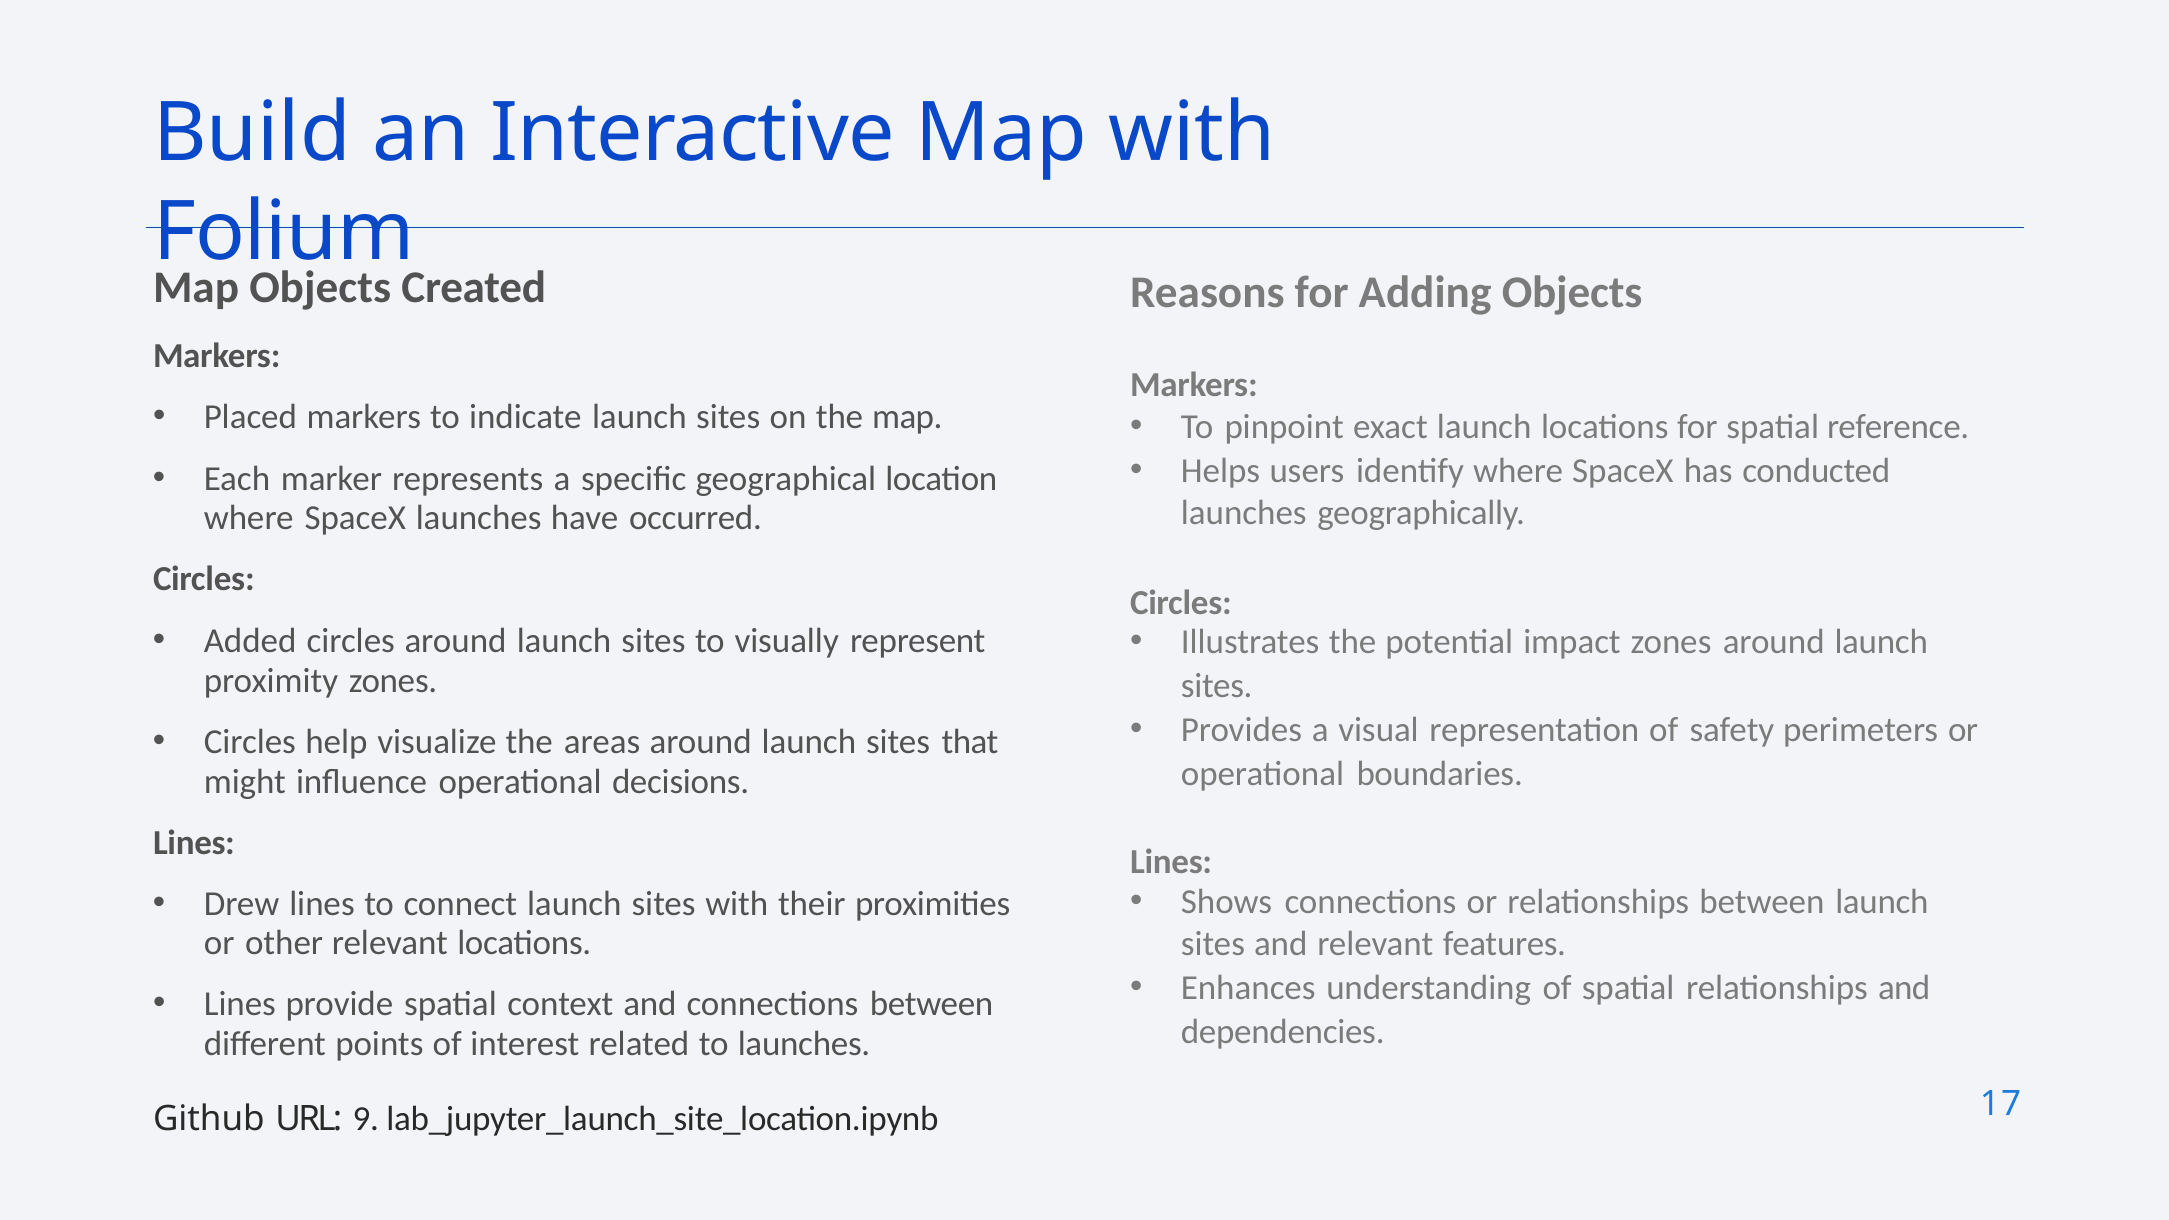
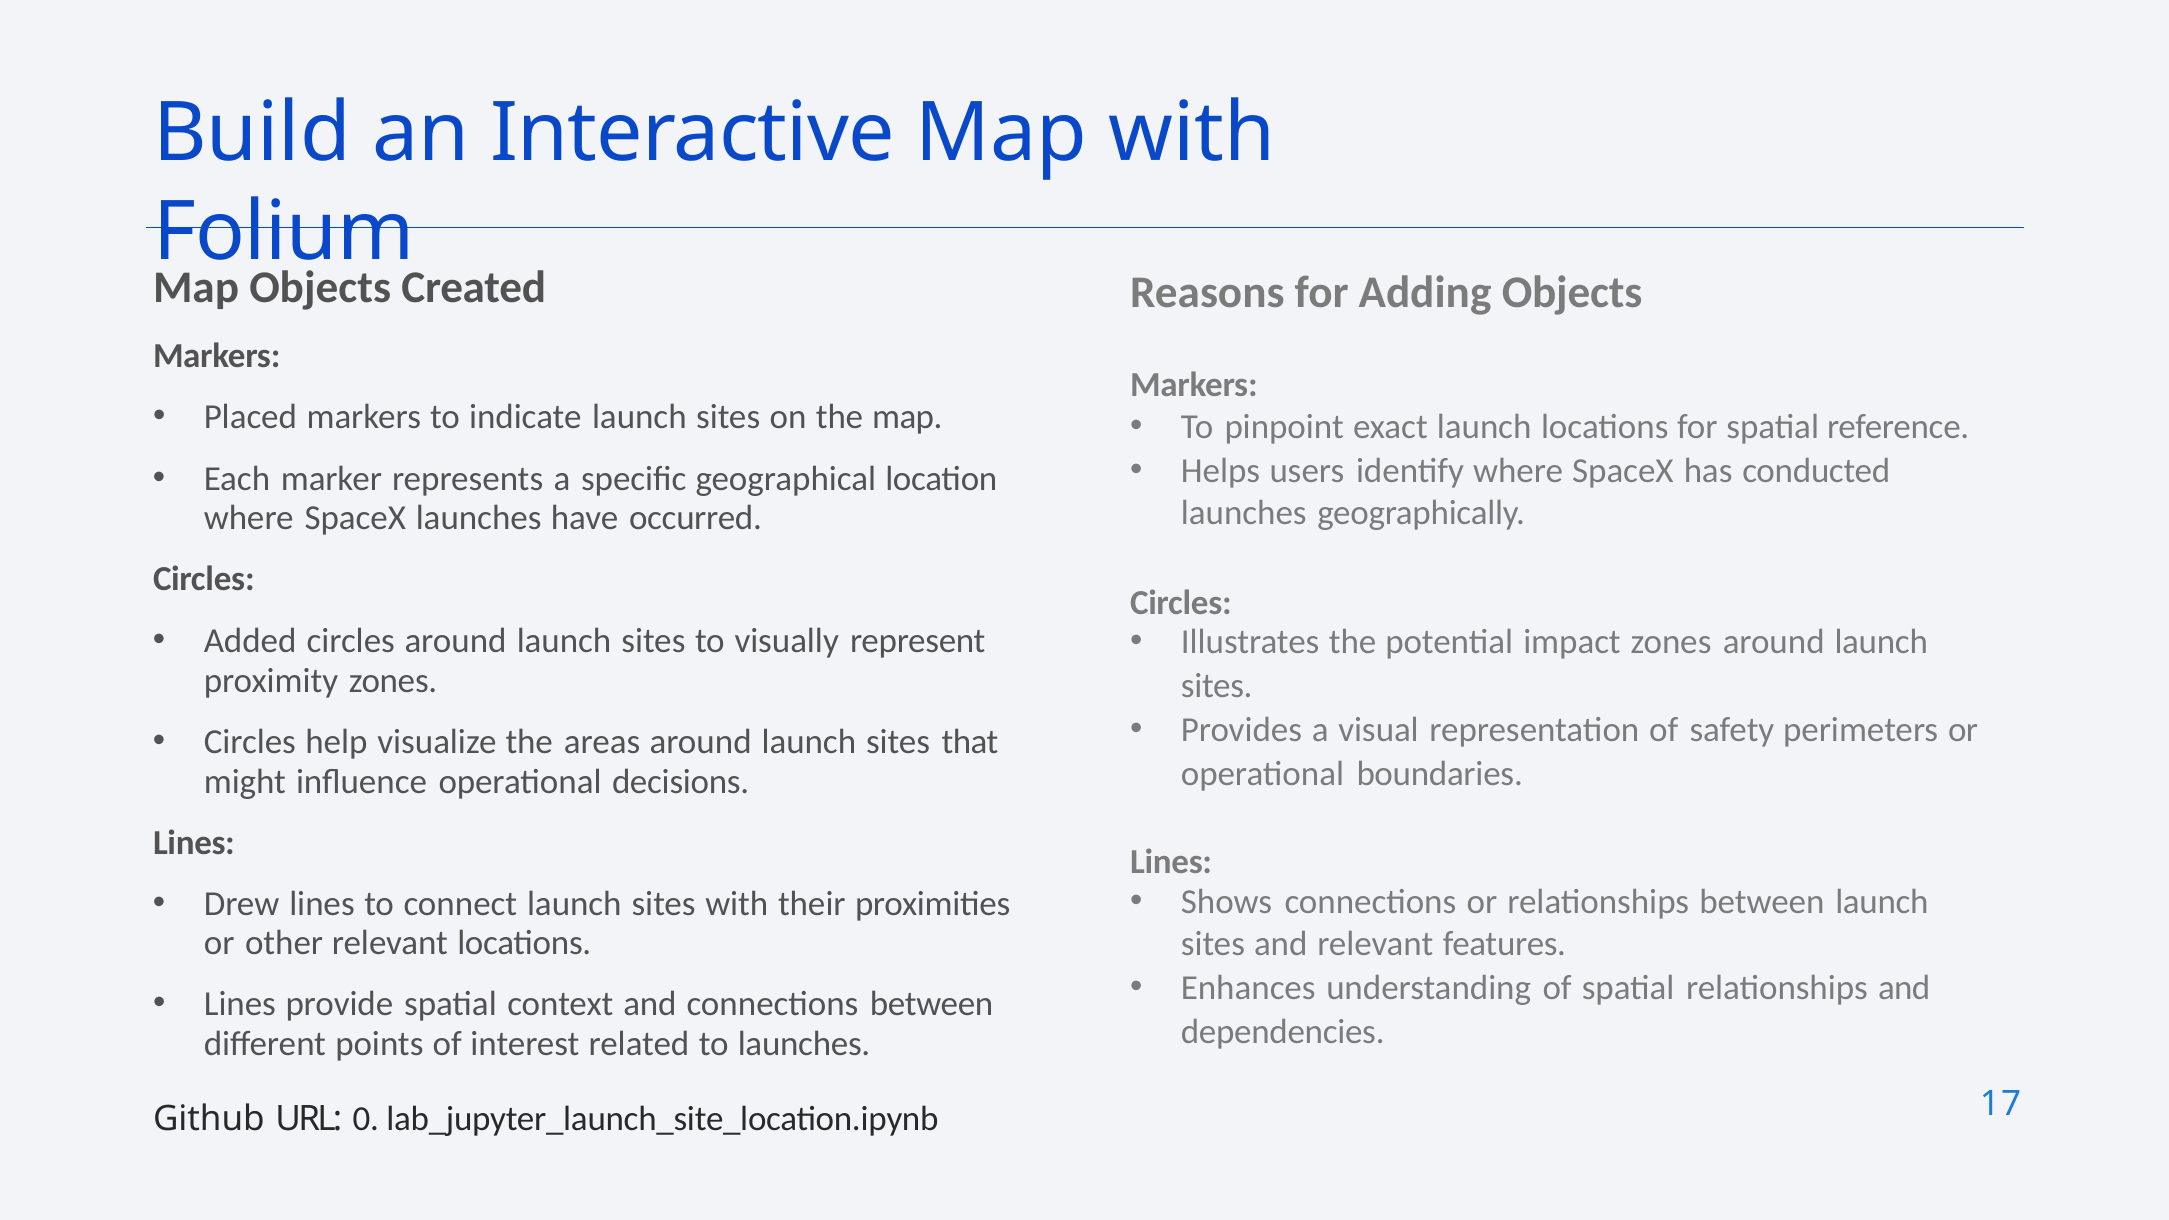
9: 9 -> 0 (366, 1119)
